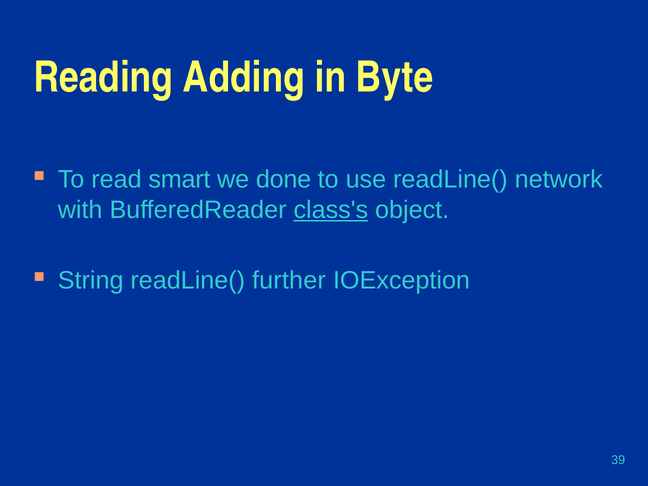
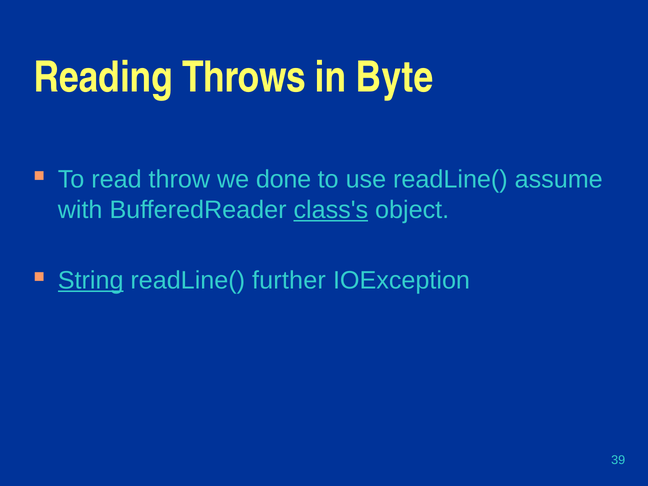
Adding: Adding -> Throws (244, 78)
smart: smart -> throw (179, 180)
network: network -> assume (559, 180)
String underline: none -> present (91, 281)
